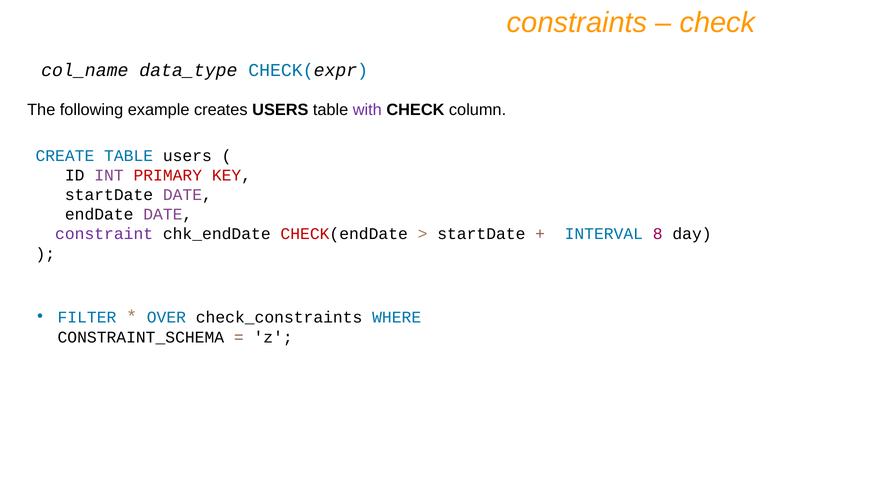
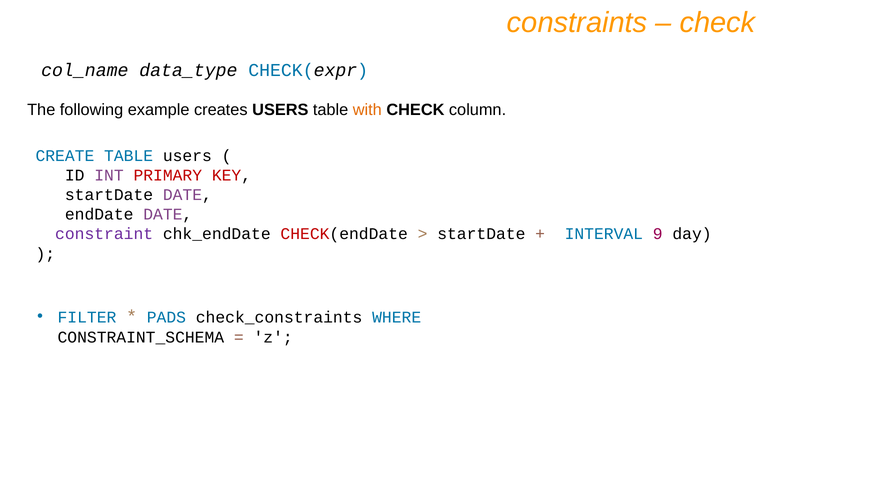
with colour: purple -> orange (367, 110)
8: 8 -> 9 (658, 234)
OVER: OVER -> PADS (166, 318)
